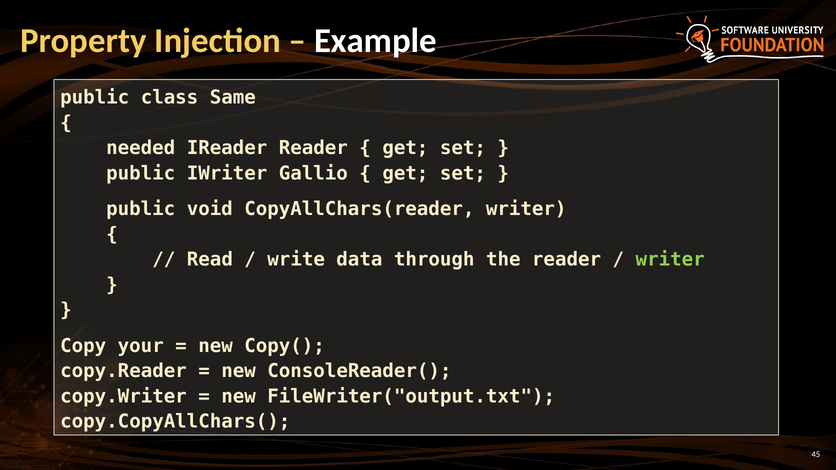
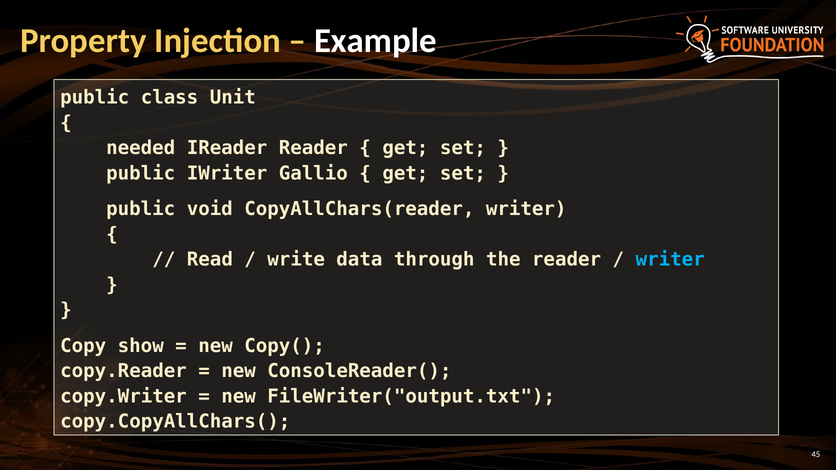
Same: Same -> Unit (233, 98)
writer colour: light green -> light blue (670, 260)
your: your -> show (141, 346)
